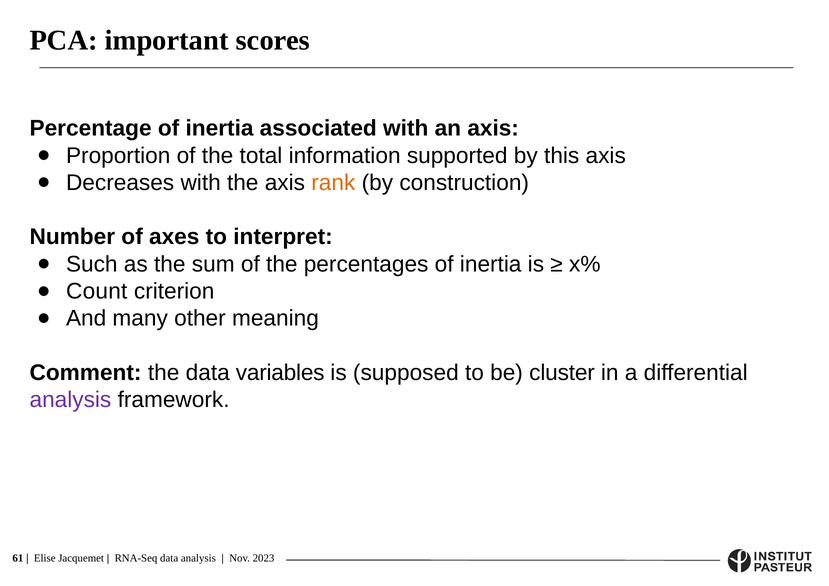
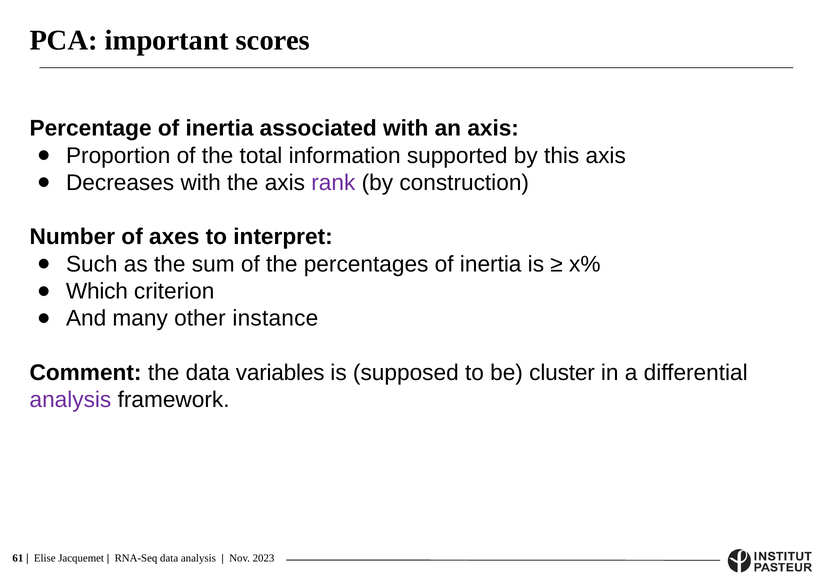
rank colour: orange -> purple (333, 183)
Count: Count -> Which (97, 291)
meaning: meaning -> instance (275, 319)
